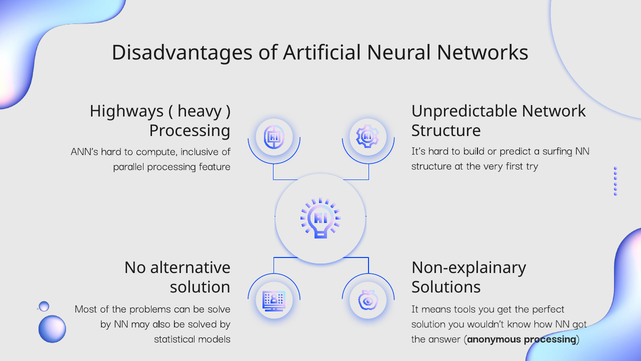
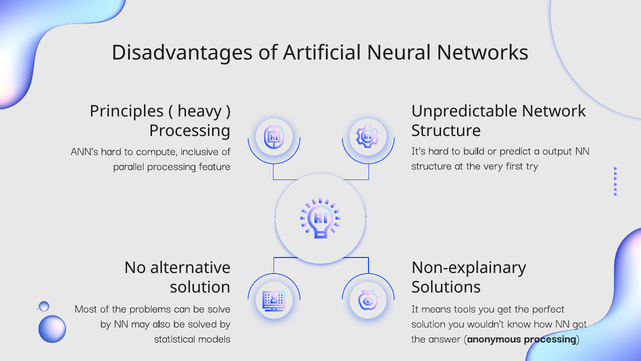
Highways: Highways -> Principles (127, 111)
surfing: surfing -> output (557, 150)
